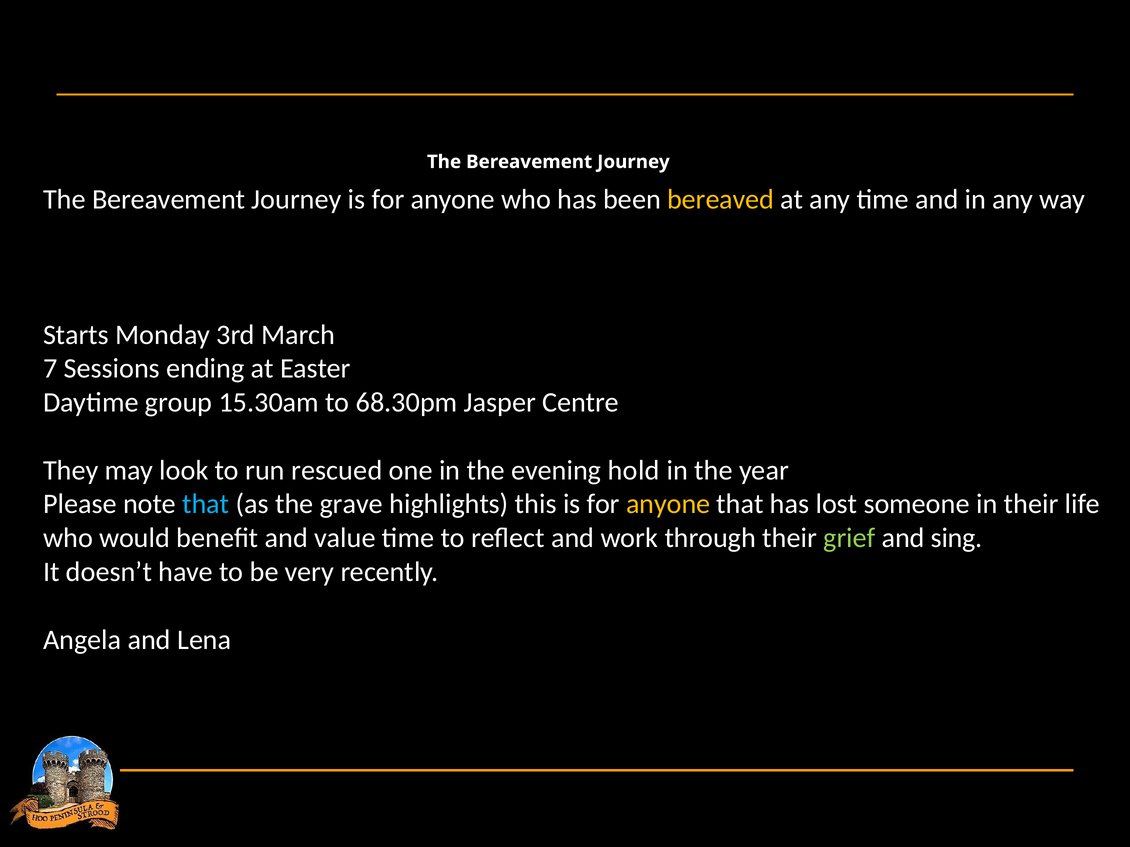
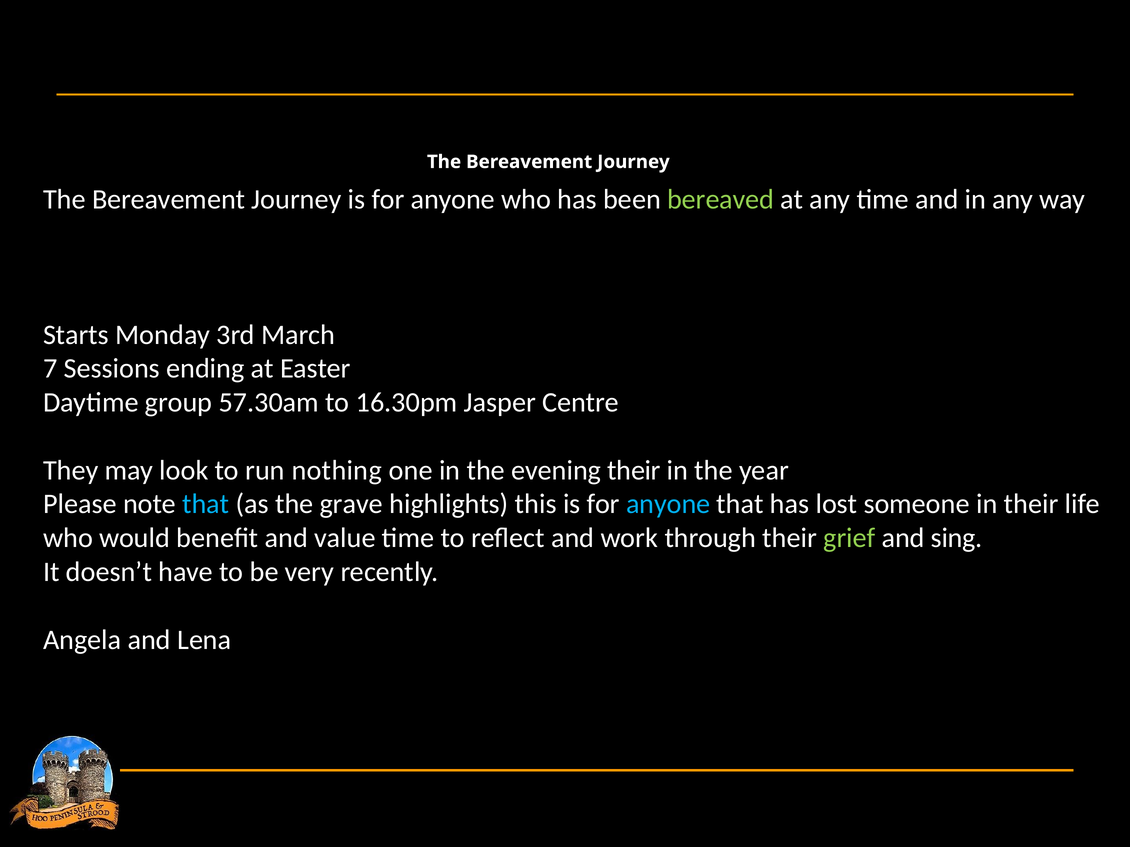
bereaved colour: yellow -> light green (721, 199)
15.30am: 15.30am -> 57.30am (269, 403)
68.30pm: 68.30pm -> 16.30pm (407, 403)
rescued: rescued -> nothing (337, 471)
evening hold: hold -> their (634, 471)
anyone colour: yellow -> light blue (668, 504)
